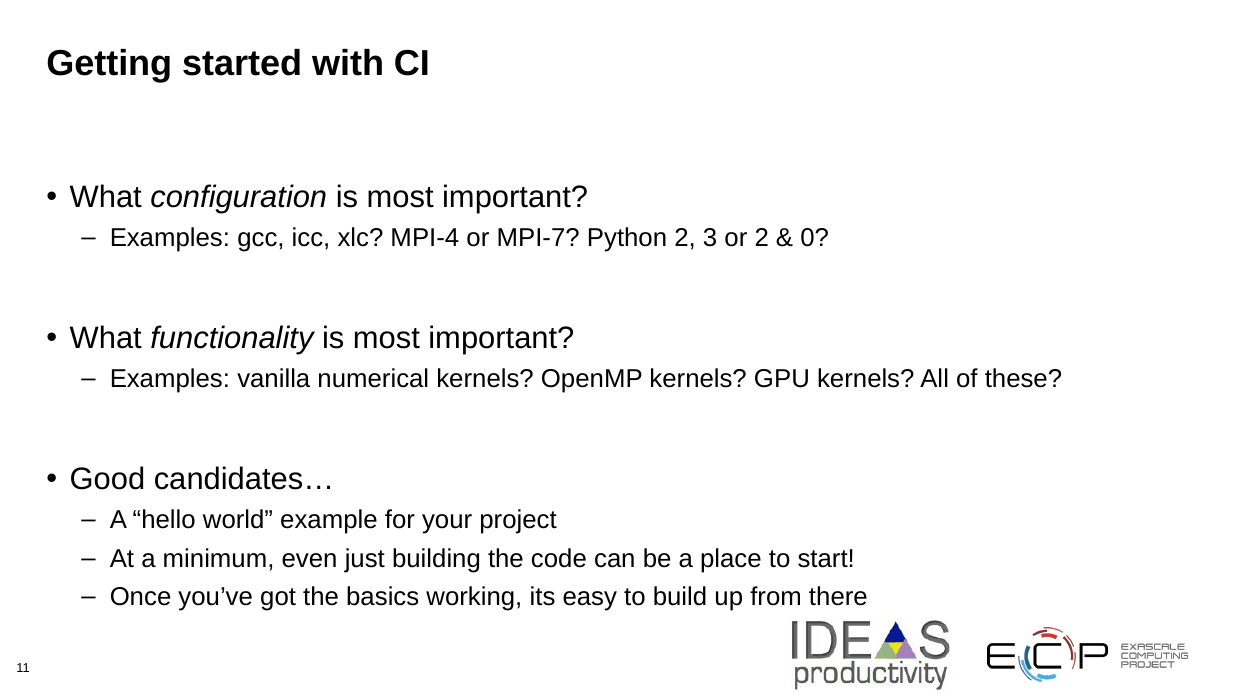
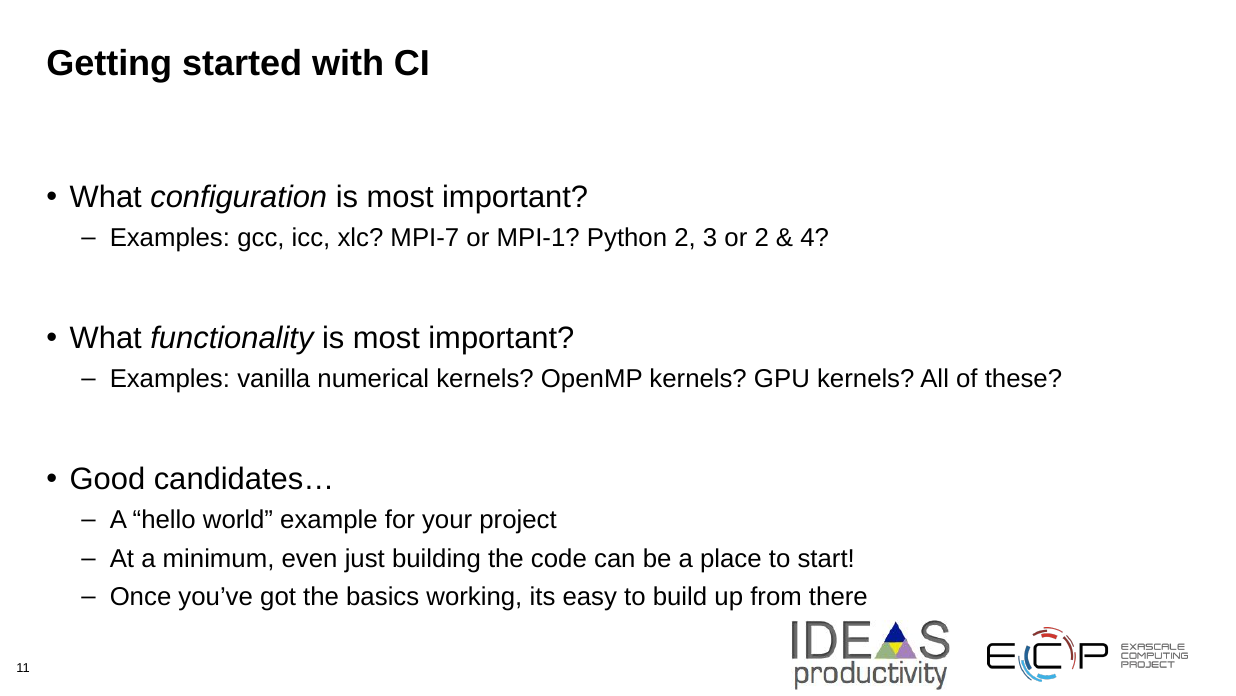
MPI-4: MPI-4 -> MPI-7 (425, 238)
MPI-7: MPI-7 -> MPI-1 (538, 238)
0: 0 -> 4 (815, 238)
